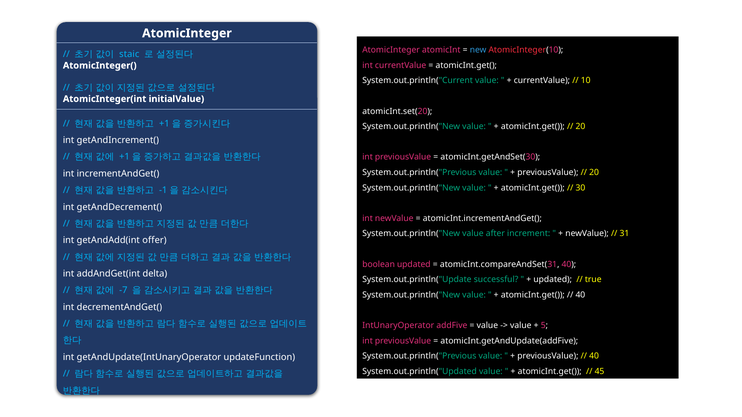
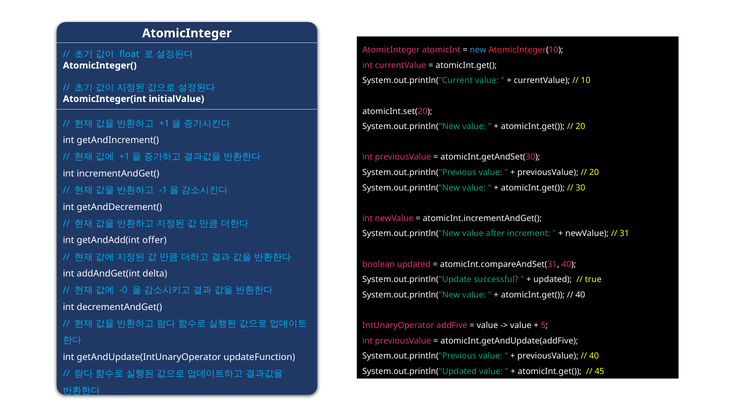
staic: staic -> float (129, 54)
-7: -7 -> -0 (123, 291)
